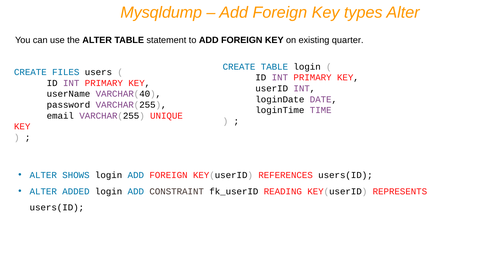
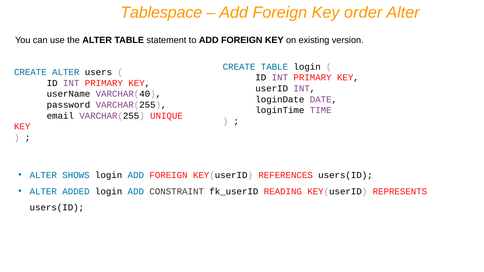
Mysqldump: Mysqldump -> Tablespace (161, 13)
types: types -> order (363, 13)
quarter: quarter -> version (348, 40)
CREATE FILES: FILES -> ALTER (66, 72)
